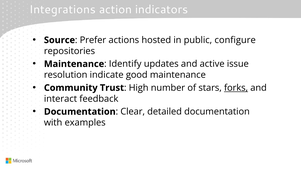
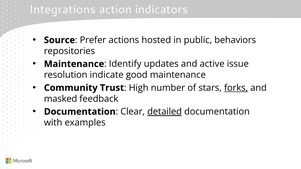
configure: configure -> behaviors (235, 40)
interact: interact -> masked (61, 99)
detailed underline: none -> present (165, 112)
